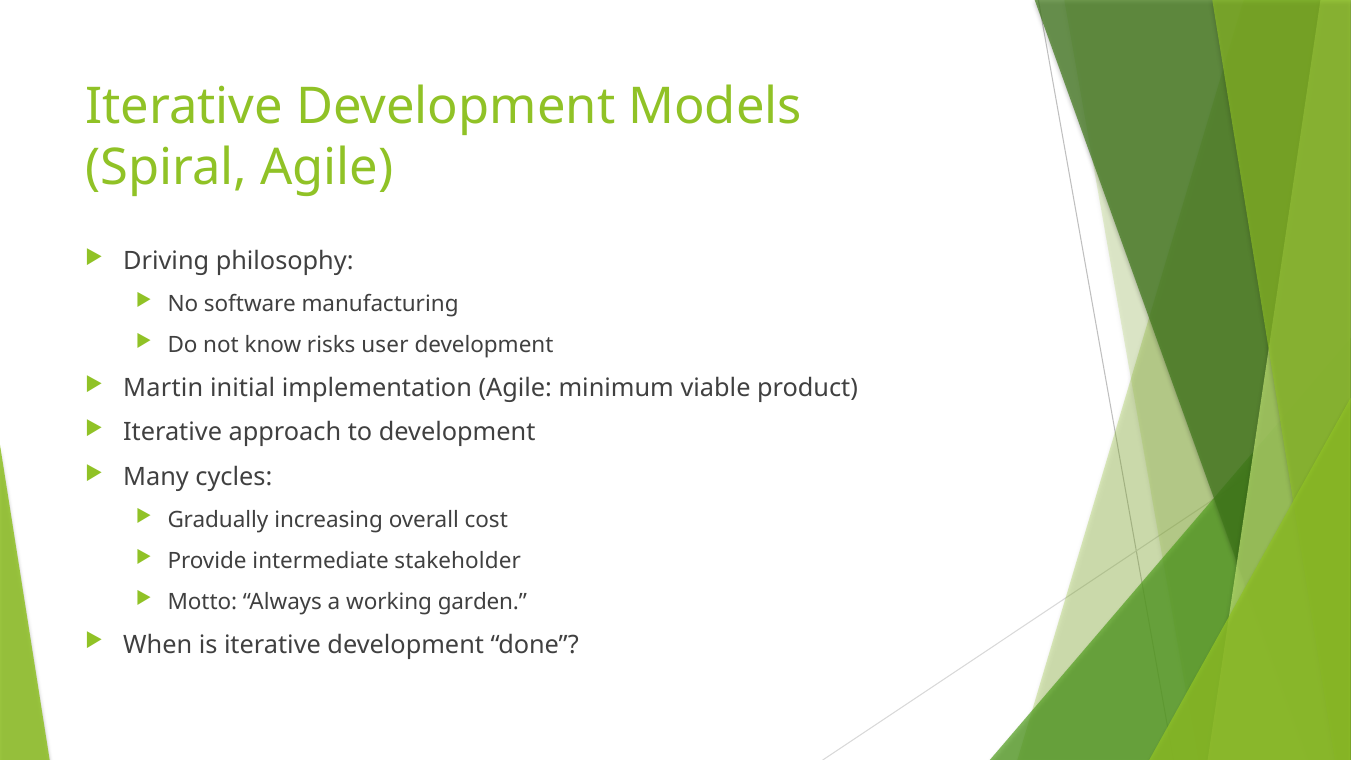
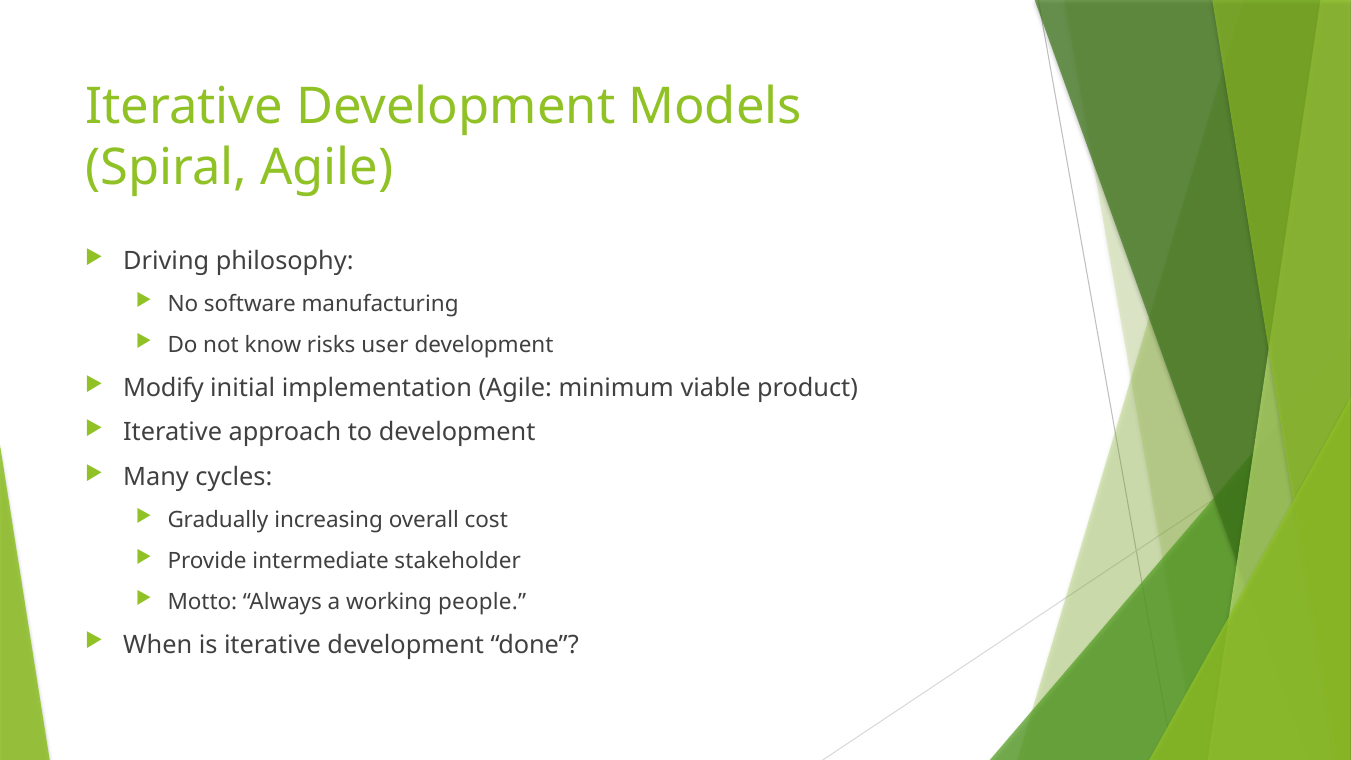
Martin: Martin -> Modify (164, 388)
garden: garden -> people (482, 602)
